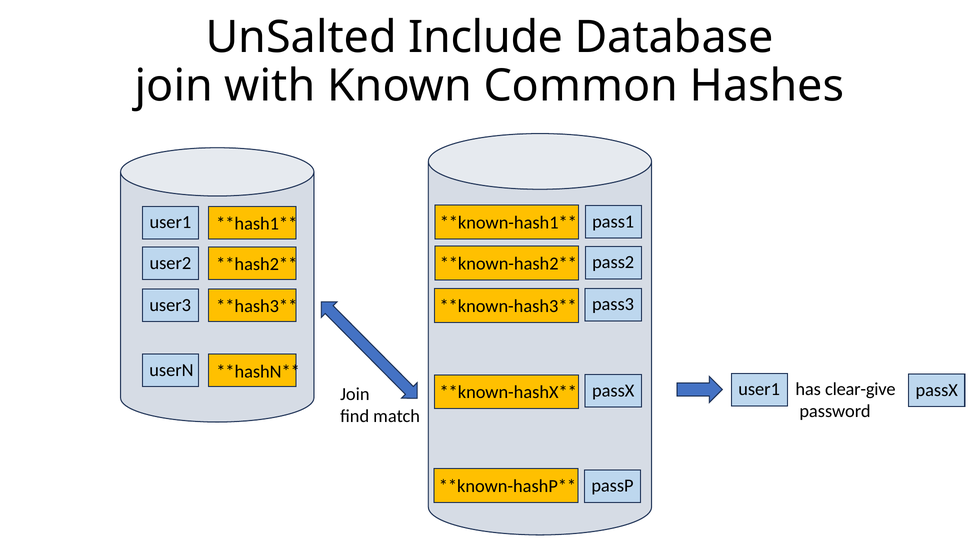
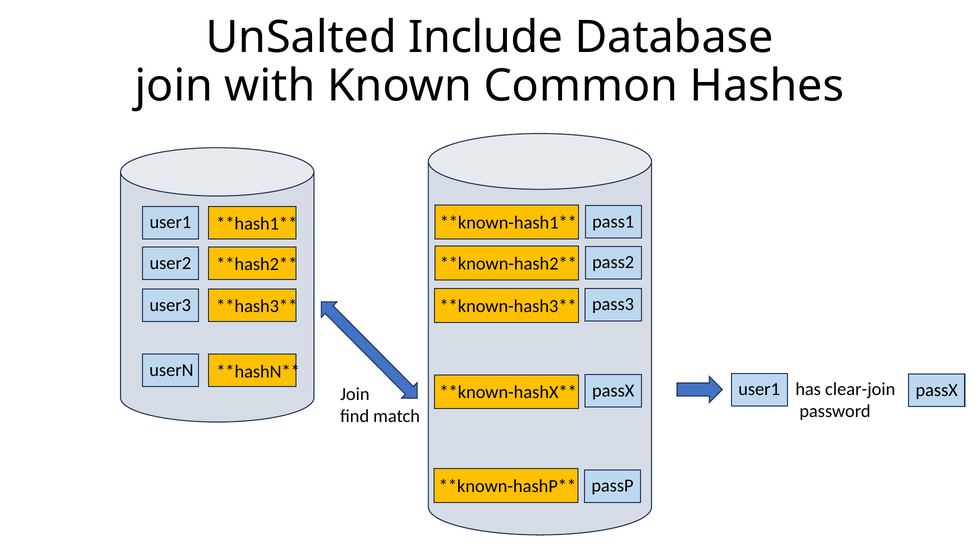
clear-give: clear-give -> clear-join (860, 389)
